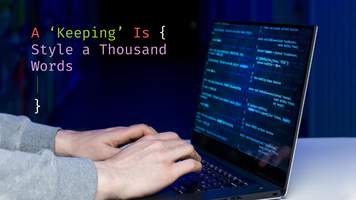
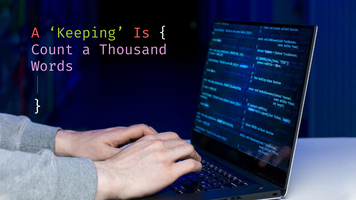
Style: Style -> Count (52, 50)
